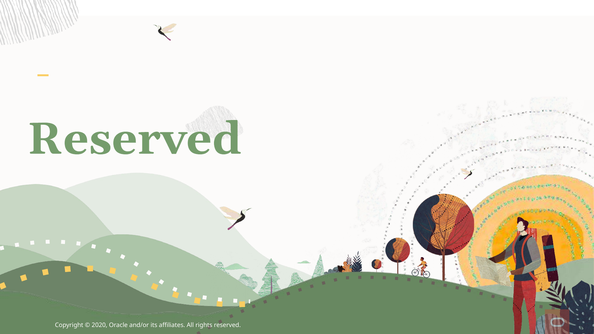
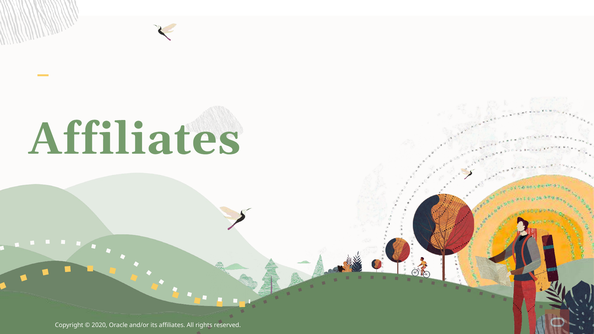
Reserved: Reserved -> Affiliates (134, 139)
